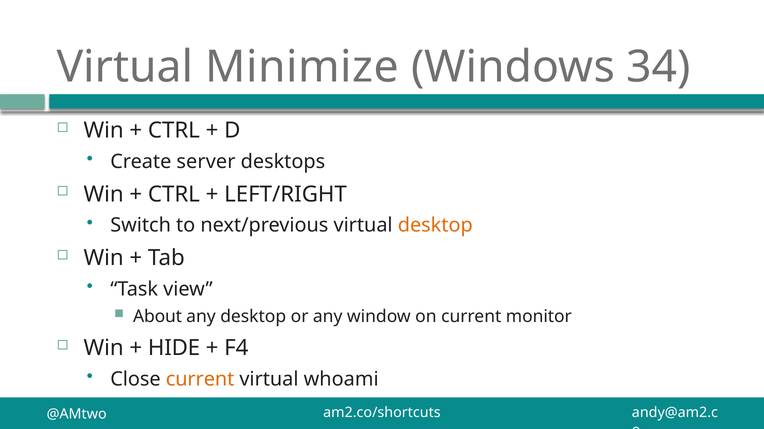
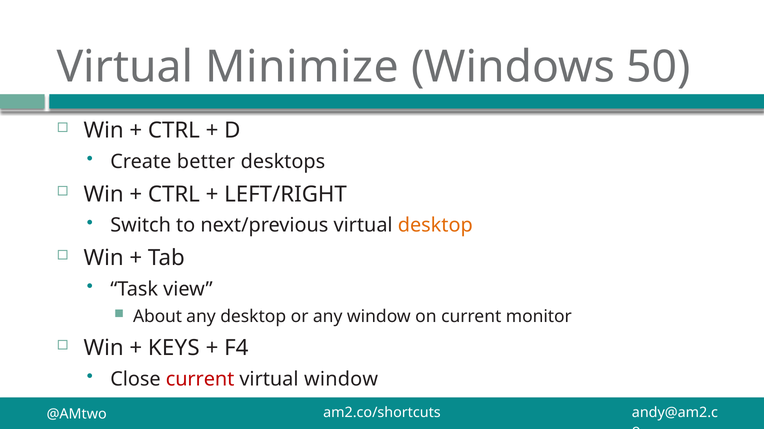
34: 34 -> 50 (659, 67)
server: server -> better (206, 162)
HIDE: HIDE -> KEYS (174, 349)
current colour: orange -> red (200, 380)
virtual whoami: whoami -> window (341, 380)
